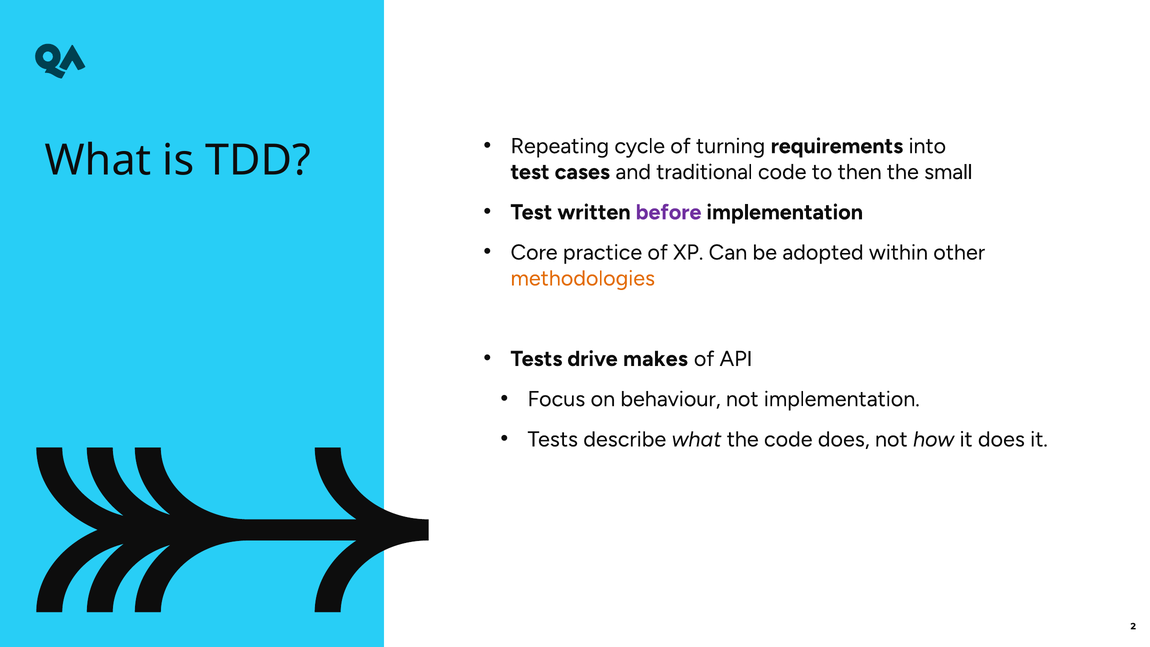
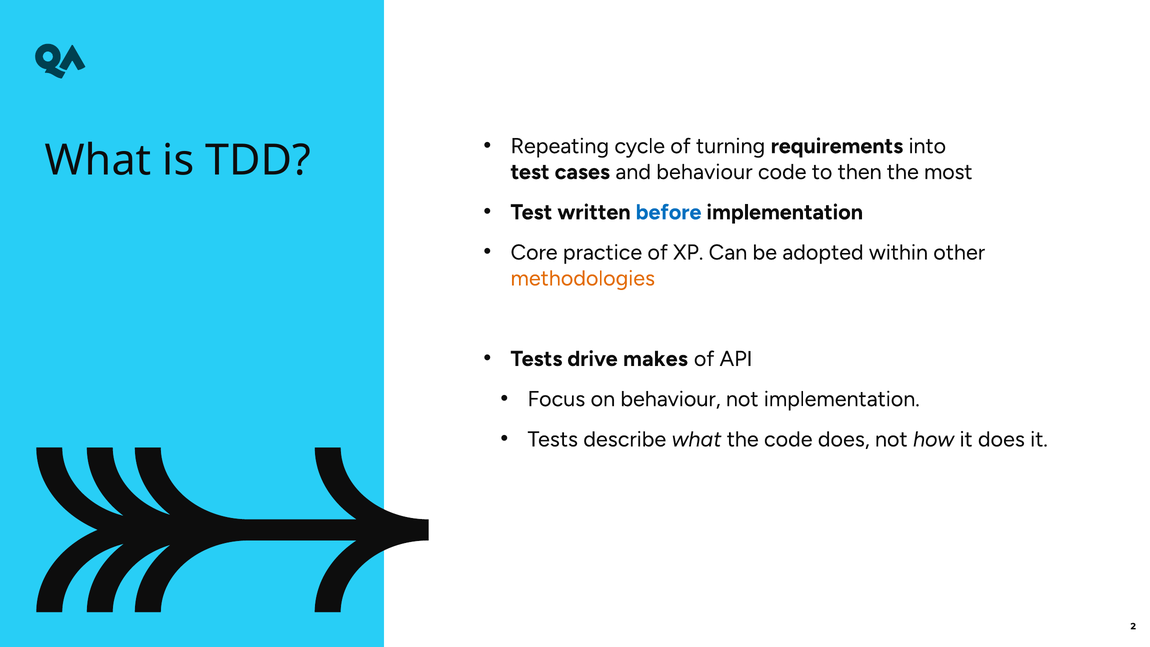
and traditional: traditional -> behaviour (704, 172)
small: small -> most (948, 172)
before colour: purple -> blue (669, 212)
